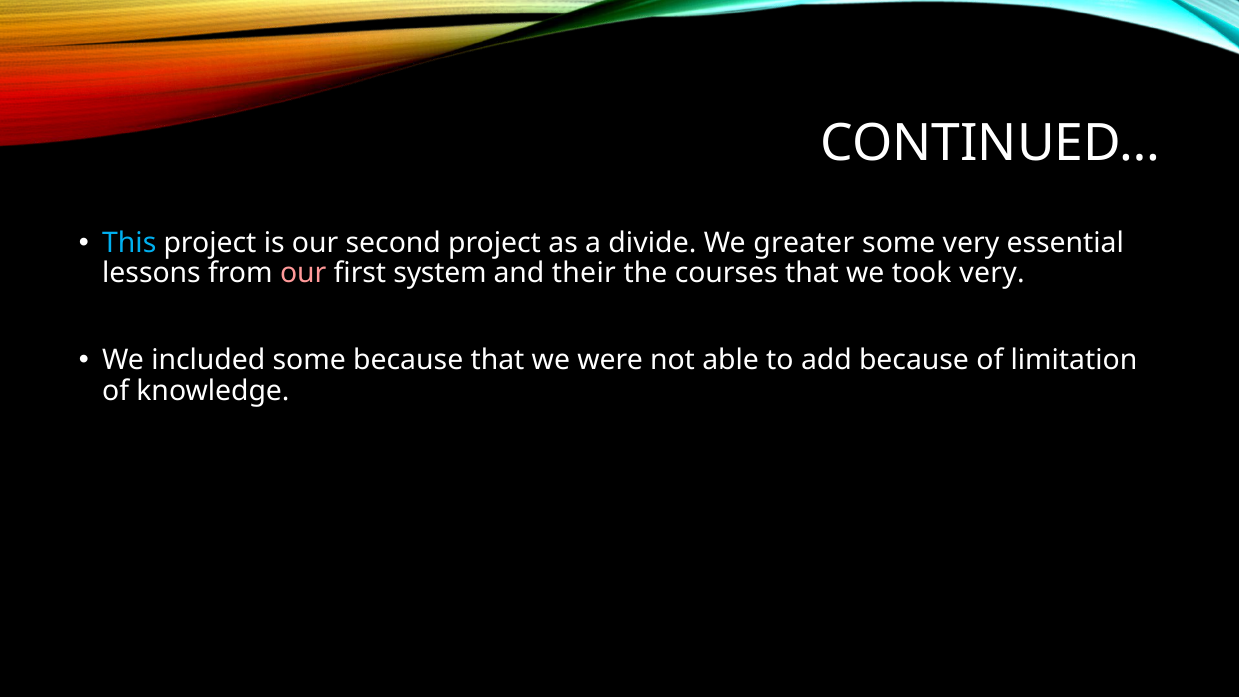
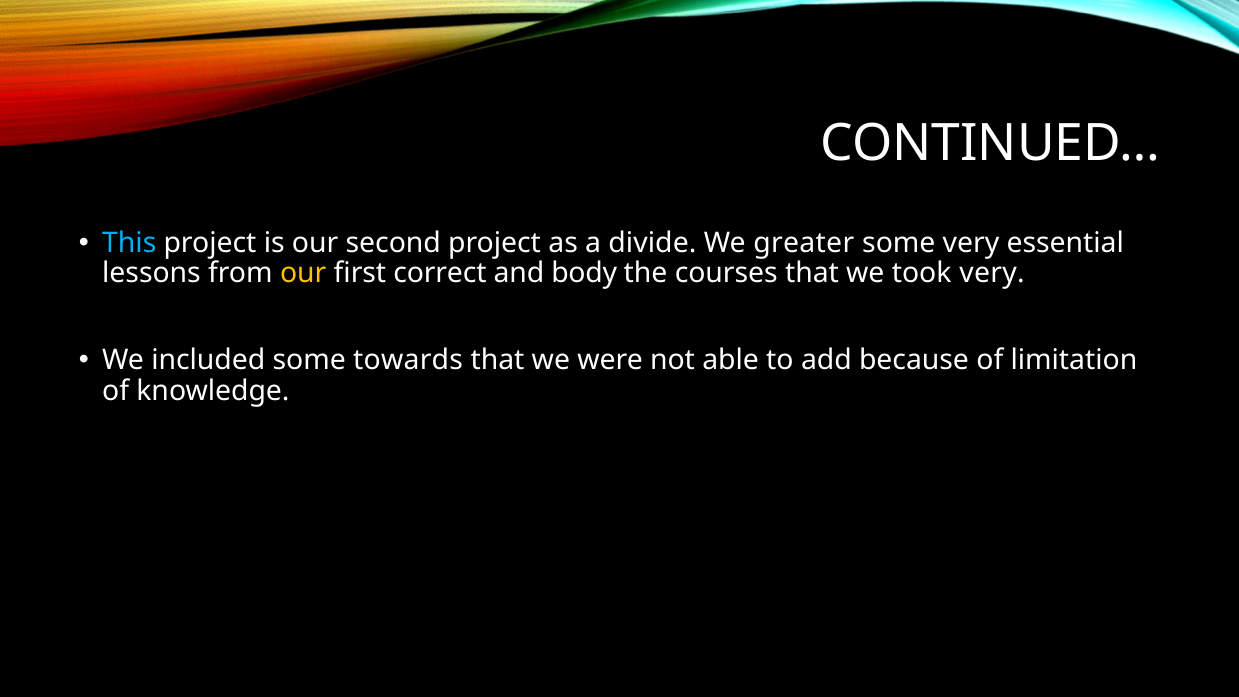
our colour: pink -> yellow (303, 273)
system: system -> correct (440, 273)
their: their -> body (584, 273)
some because: because -> towards (408, 361)
